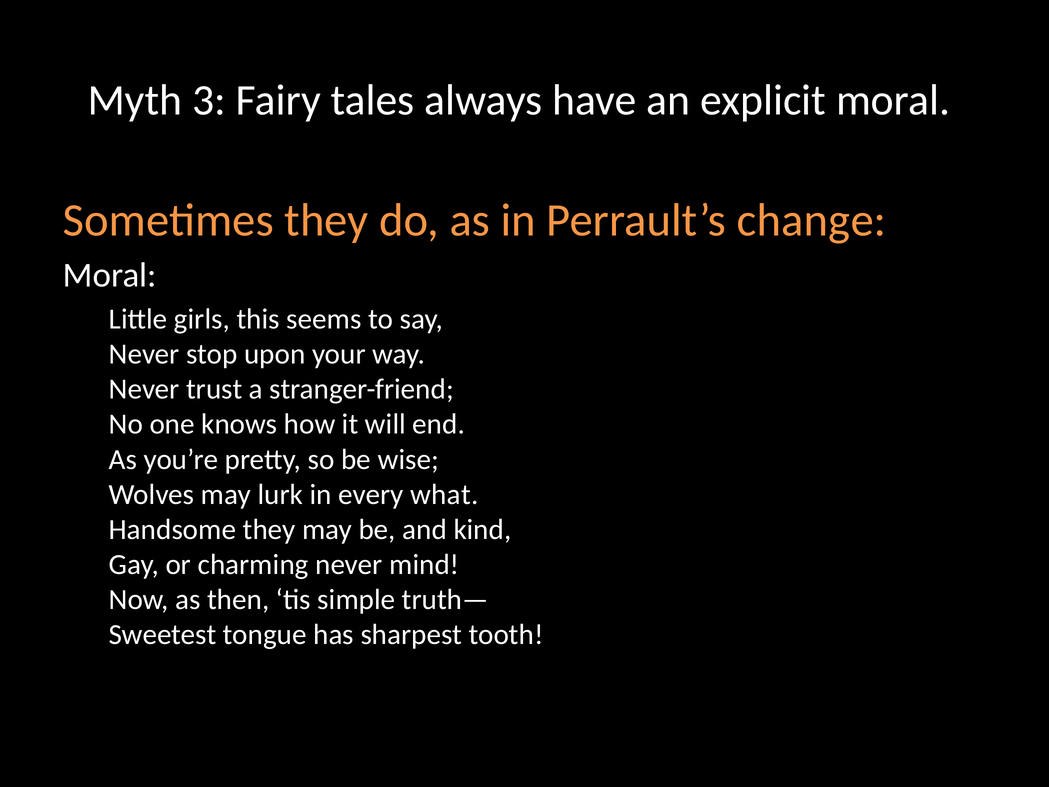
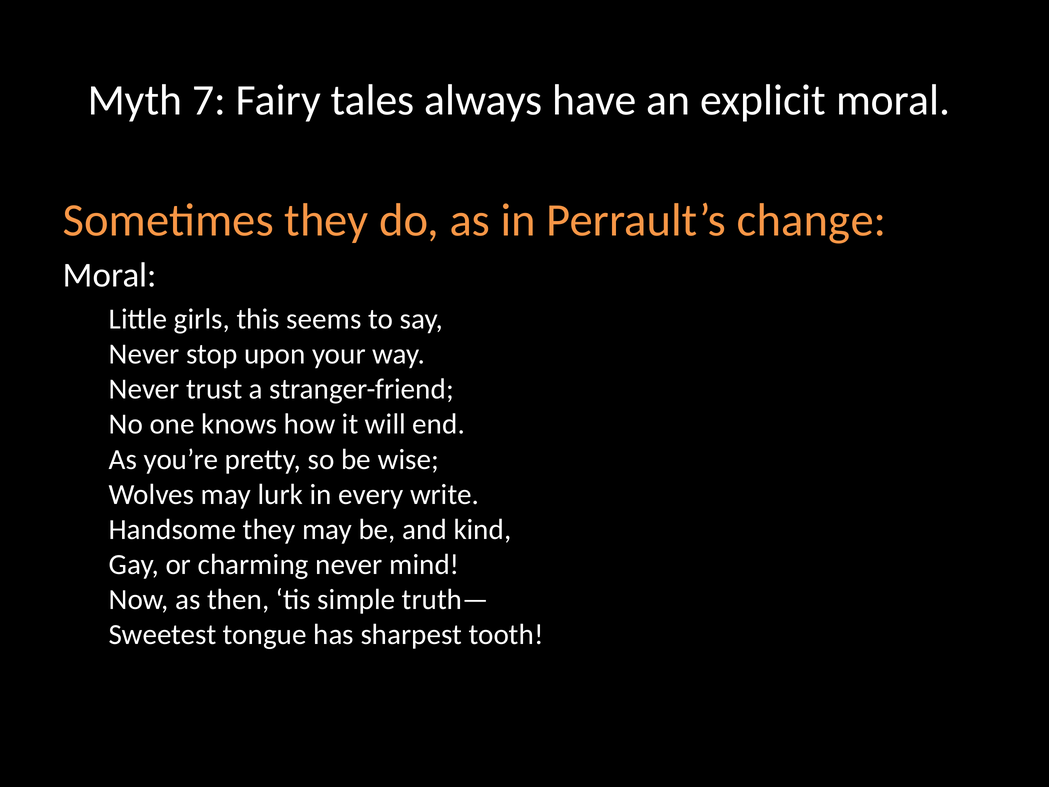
3: 3 -> 7 (209, 100)
what: what -> write (445, 494)
